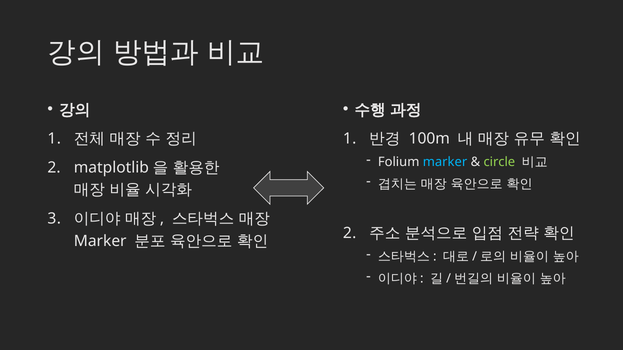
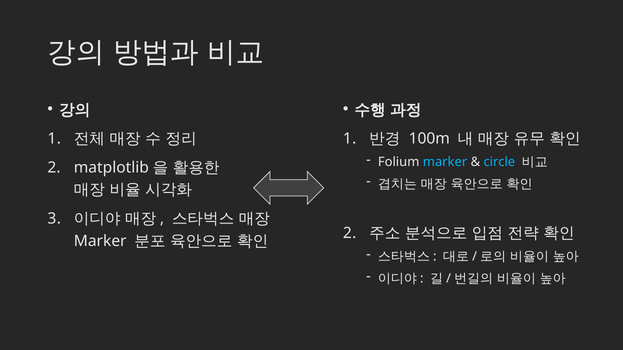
circle colour: light green -> light blue (499, 162)
